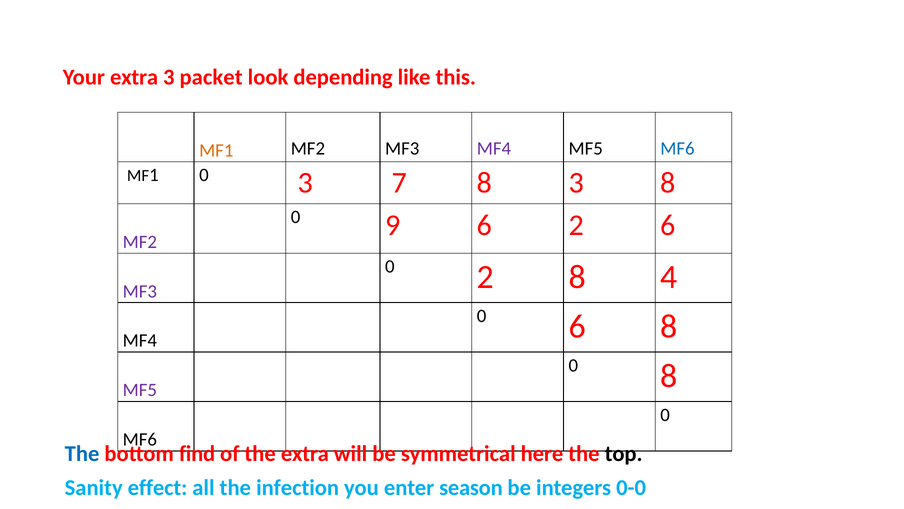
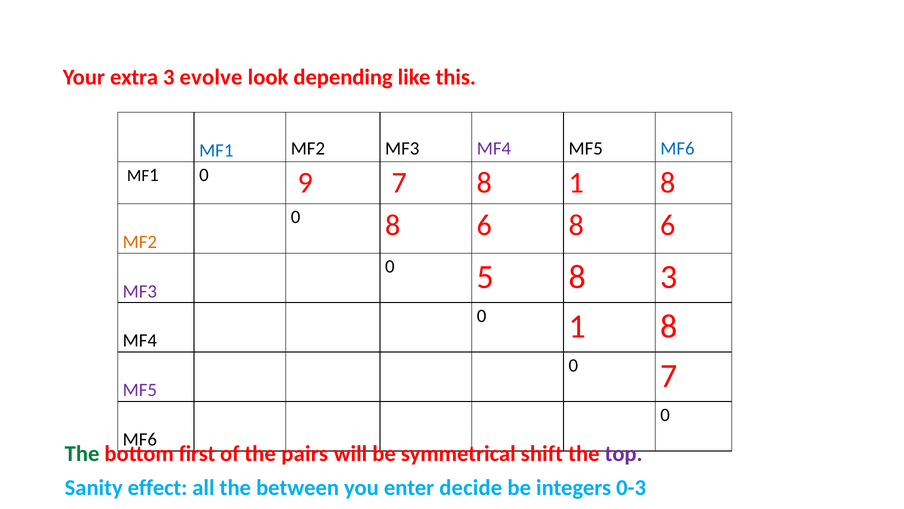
packet: packet -> evolve (211, 77)
MF1 colour: orange -> blue (216, 150)
0 3: 3 -> 9 (305, 183)
8 3: 3 -> 1 (576, 183)
0 9: 9 -> 8 (393, 225)
6 2: 2 -> 8 (576, 225)
MF2 colour: purple -> orange (140, 242)
0 2: 2 -> 5 (485, 277)
8 4: 4 -> 3 (669, 277)
0 6: 6 -> 1 (577, 326)
0 8: 8 -> 7 (669, 376)
The colour: blue -> green (82, 453)
find: find -> first (197, 453)
the extra: extra -> pairs (305, 453)
here: here -> shift (542, 453)
top colour: black -> purple (624, 453)
infection: infection -> between (298, 487)
season: season -> decide (471, 487)
0-0: 0-0 -> 0-3 (631, 487)
